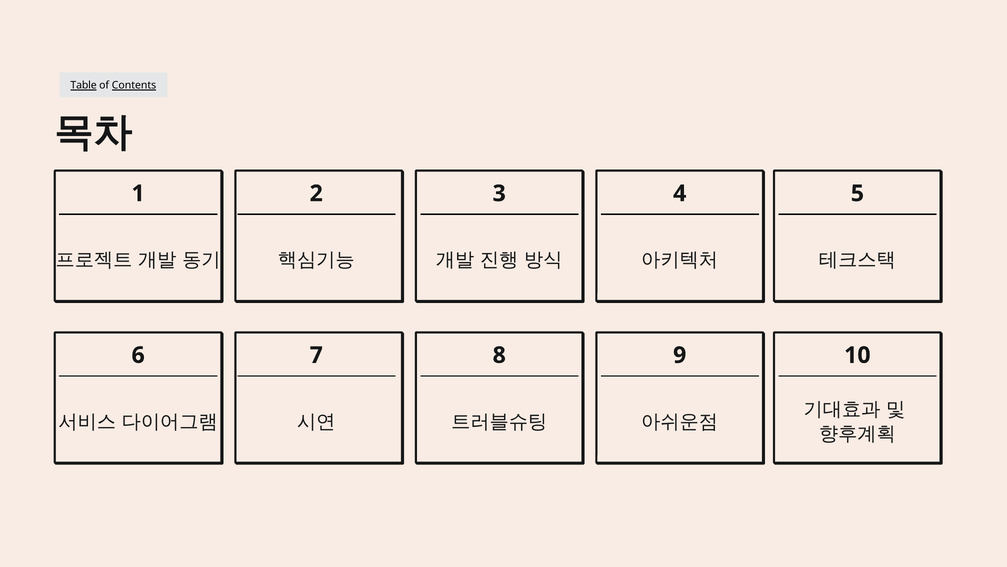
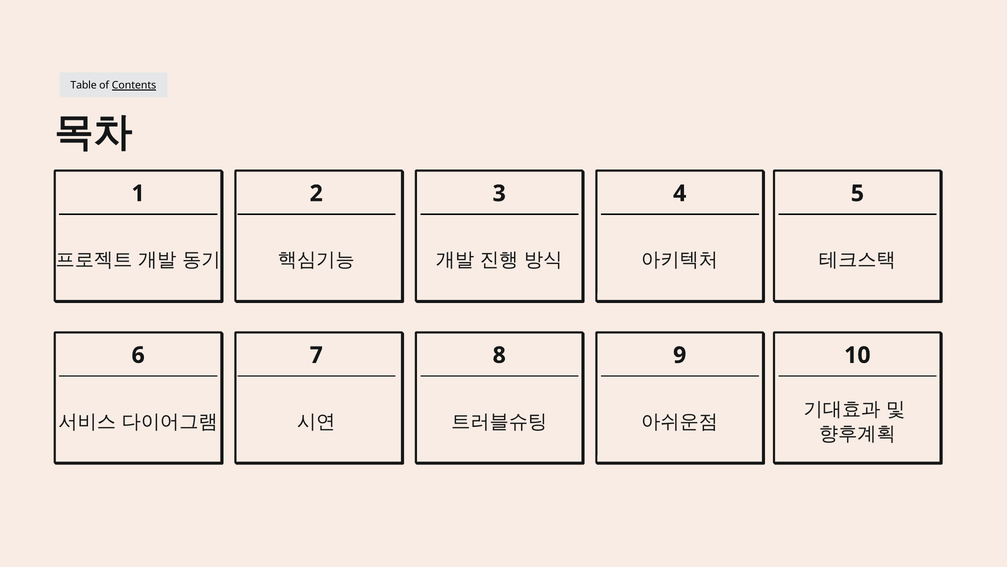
Table underline: present -> none (84, 85)
